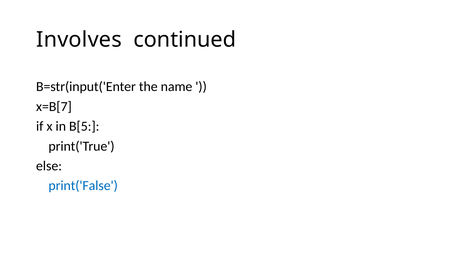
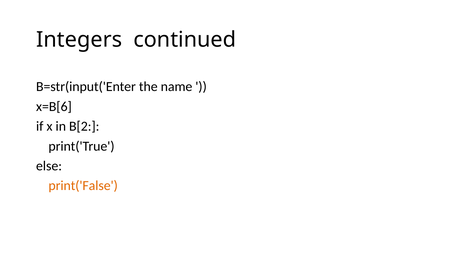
Involves: Involves -> Integers (79, 40)
x=B[7: x=B[7 -> x=B[6 (54, 107)
B[5: B[5 -> B[2 (84, 126)
print('False colour: blue -> orange (83, 186)
